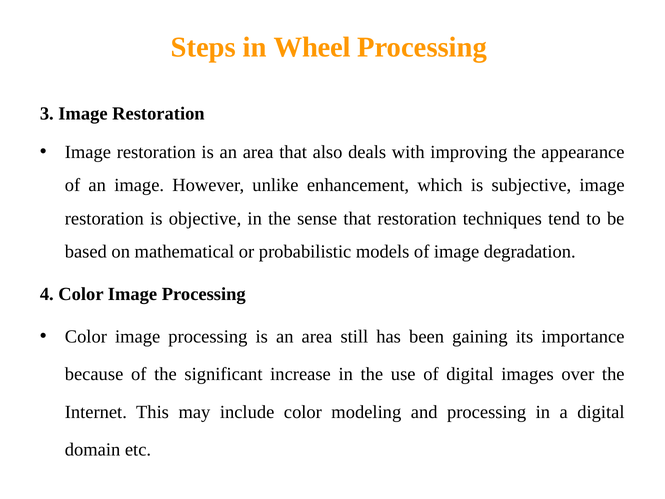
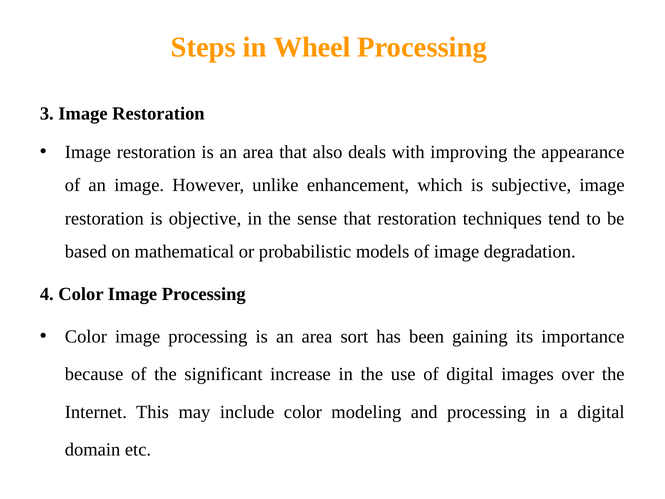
still: still -> sort (354, 337)
